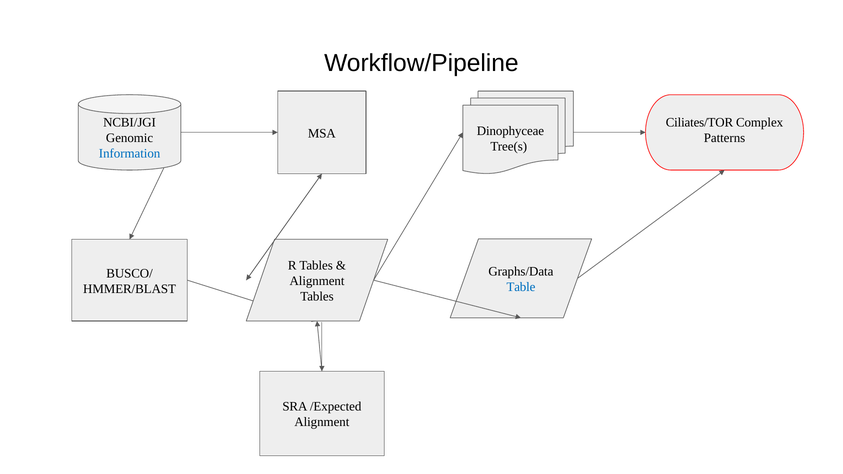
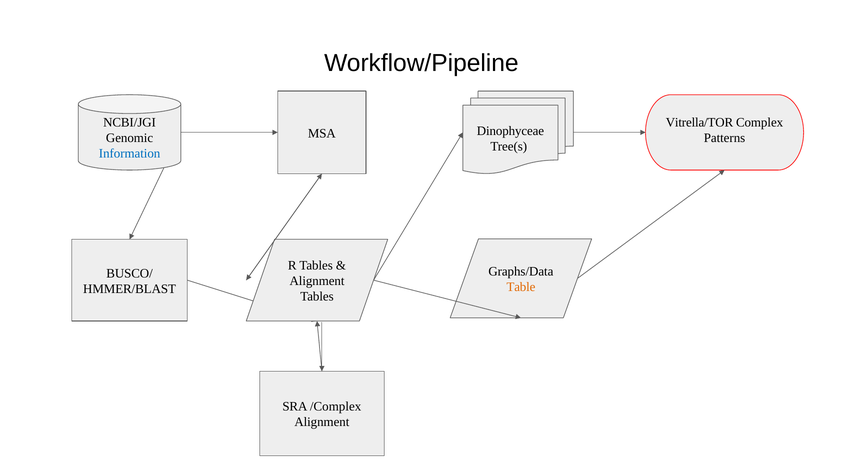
Ciliates/TOR: Ciliates/TOR -> Vitrella/TOR (699, 123)
Table colour: blue -> orange (521, 287)
/Expected: /Expected -> /Complex (336, 407)
